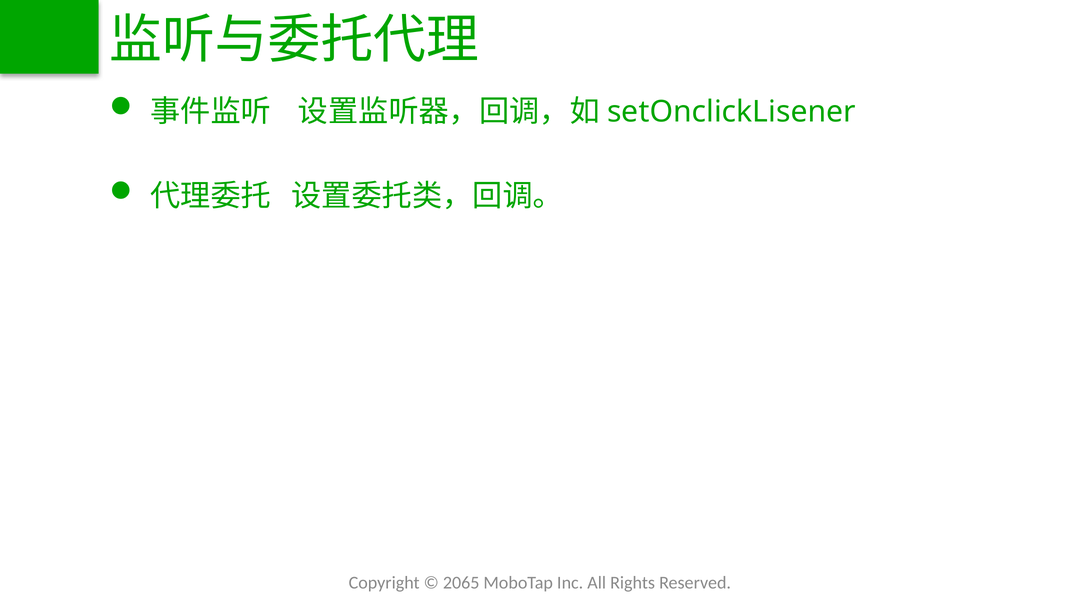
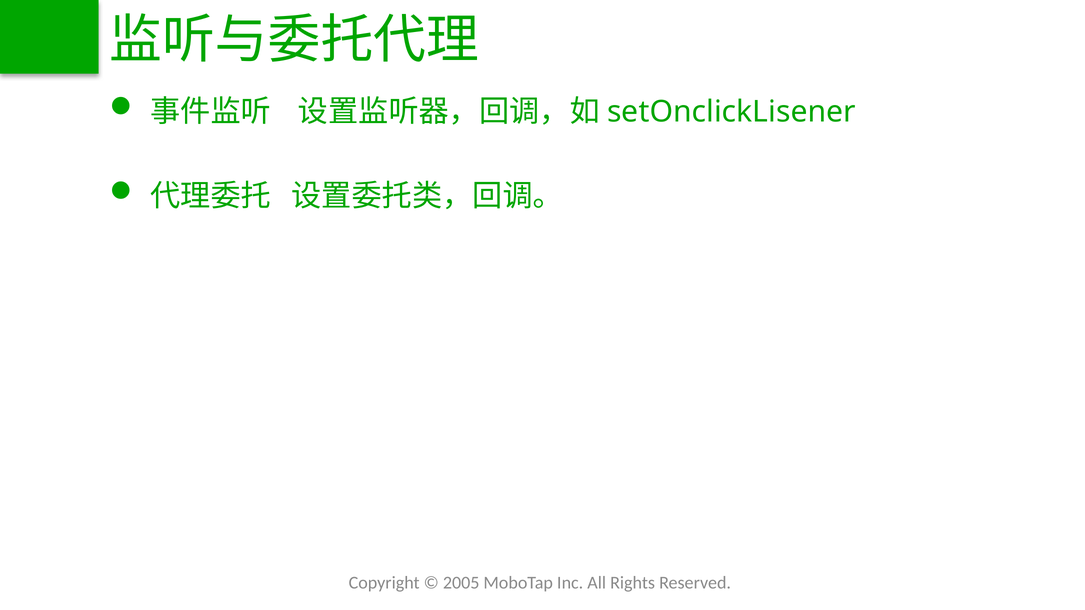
2065: 2065 -> 2005 (461, 583)
